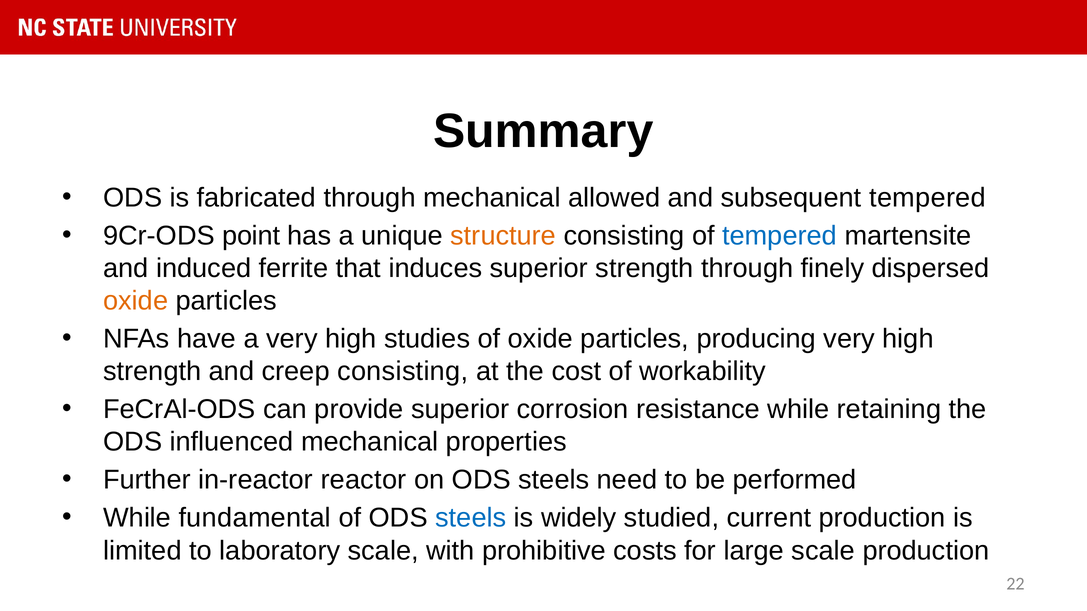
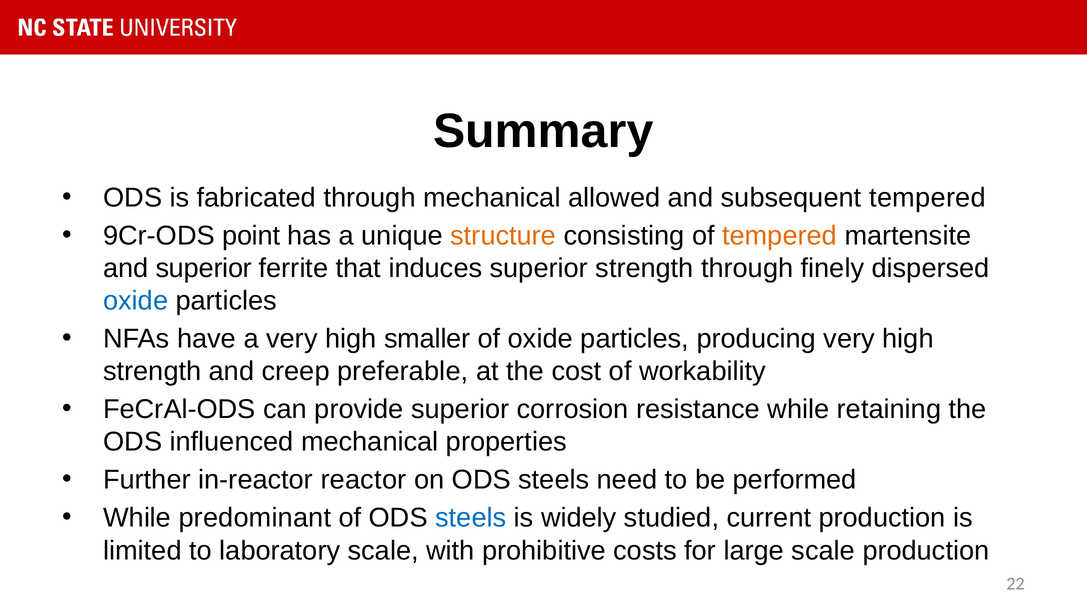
tempered colour: blue -> orange (780, 236)
and induced: induced -> superior (204, 268)
oxide colour: orange -> blue (136, 301)
studies: studies -> smaller (427, 339)
creep consisting: consisting -> preferable (403, 372)
fundamental: fundamental -> predominant (255, 518)
